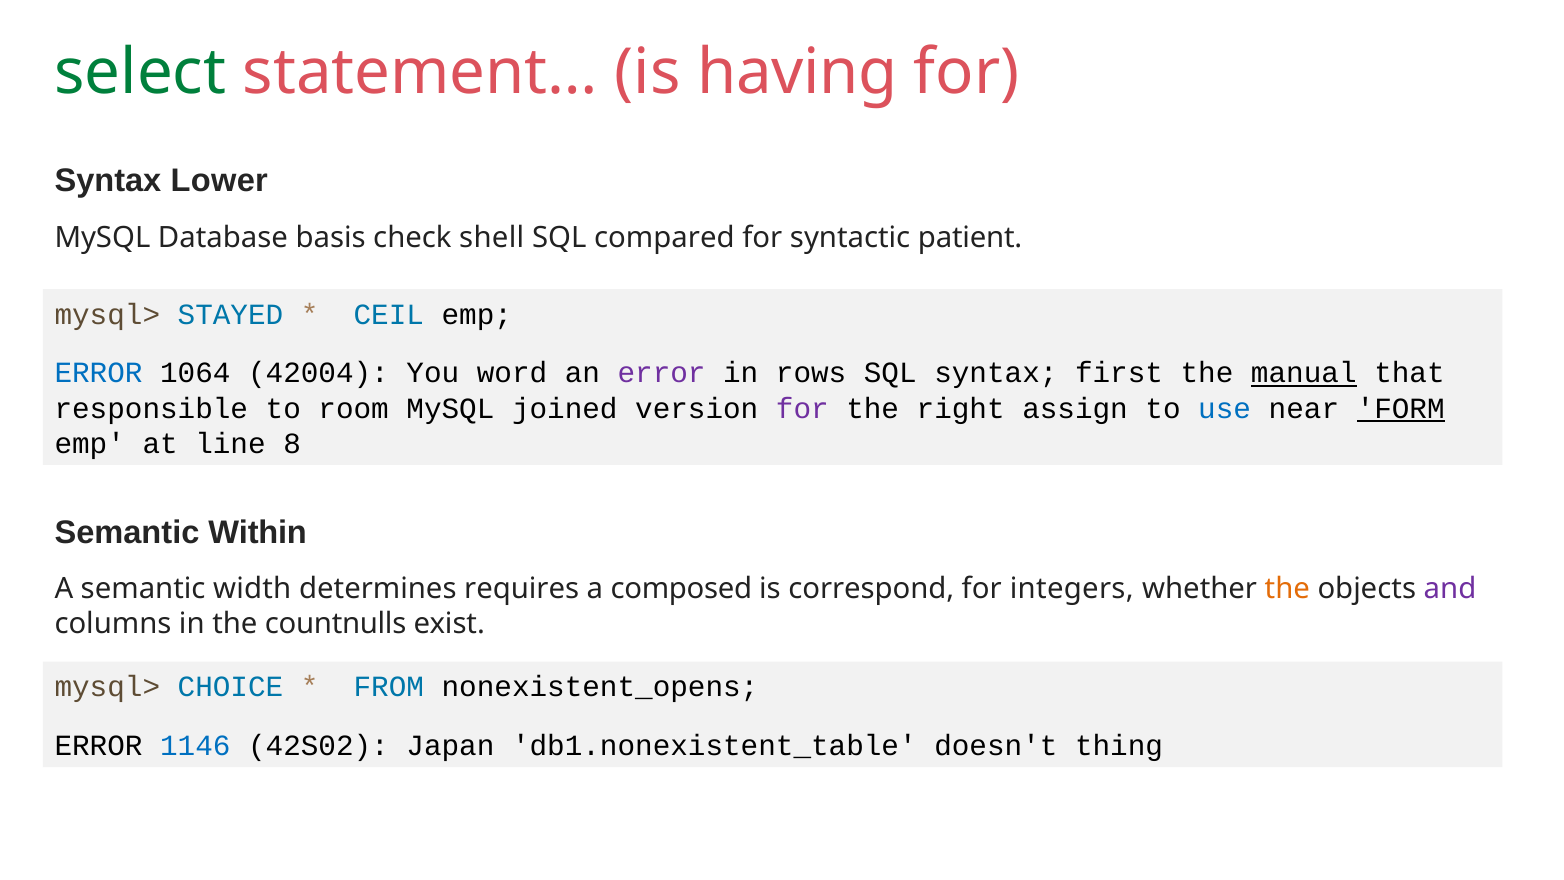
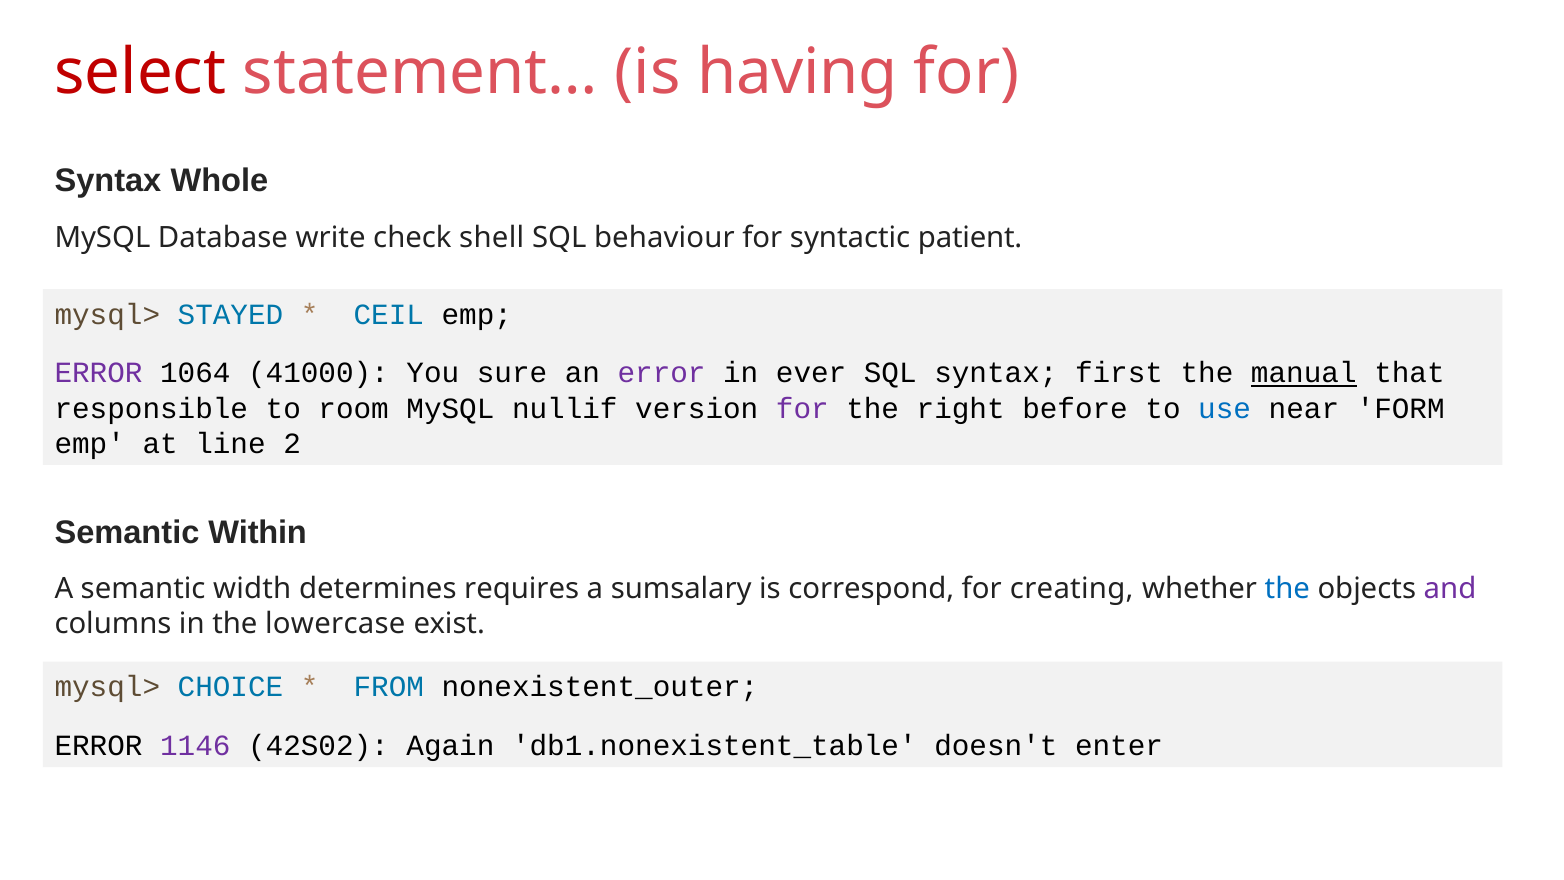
select colour: green -> red (140, 72)
Lower: Lower -> Whole (219, 181)
basis: basis -> write (331, 238)
compared: compared -> behaviour (664, 238)
ERROR colour: blue -> purple (99, 373)
42004: 42004 -> 41000 (318, 373)
word: word -> sure (512, 373)
rows: rows -> ever (811, 373)
joined: joined -> nullif (565, 408)
assign: assign -> before (1075, 408)
FORM underline: present -> none (1401, 408)
8: 8 -> 2 (292, 443)
composed: composed -> sumsalary (681, 589)
integers: integers -> creating (1072, 589)
the colour: orange -> blue (1287, 589)
countnulls: countnulls -> lowercase (335, 624)
nonexistent_opens: nonexistent_opens -> nonexistent_outer (600, 687)
1146 colour: blue -> purple (195, 746)
Japan: Japan -> Again (450, 746)
thing: thing -> enter (1119, 746)
